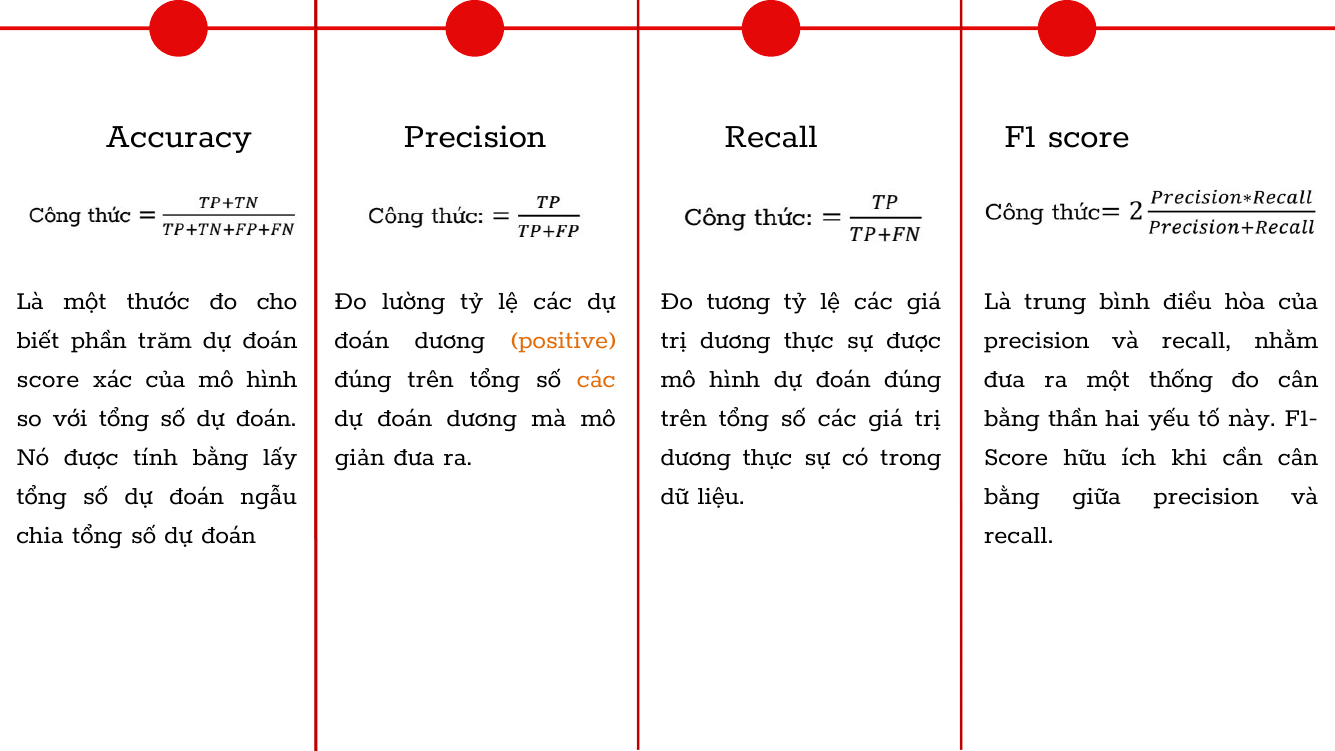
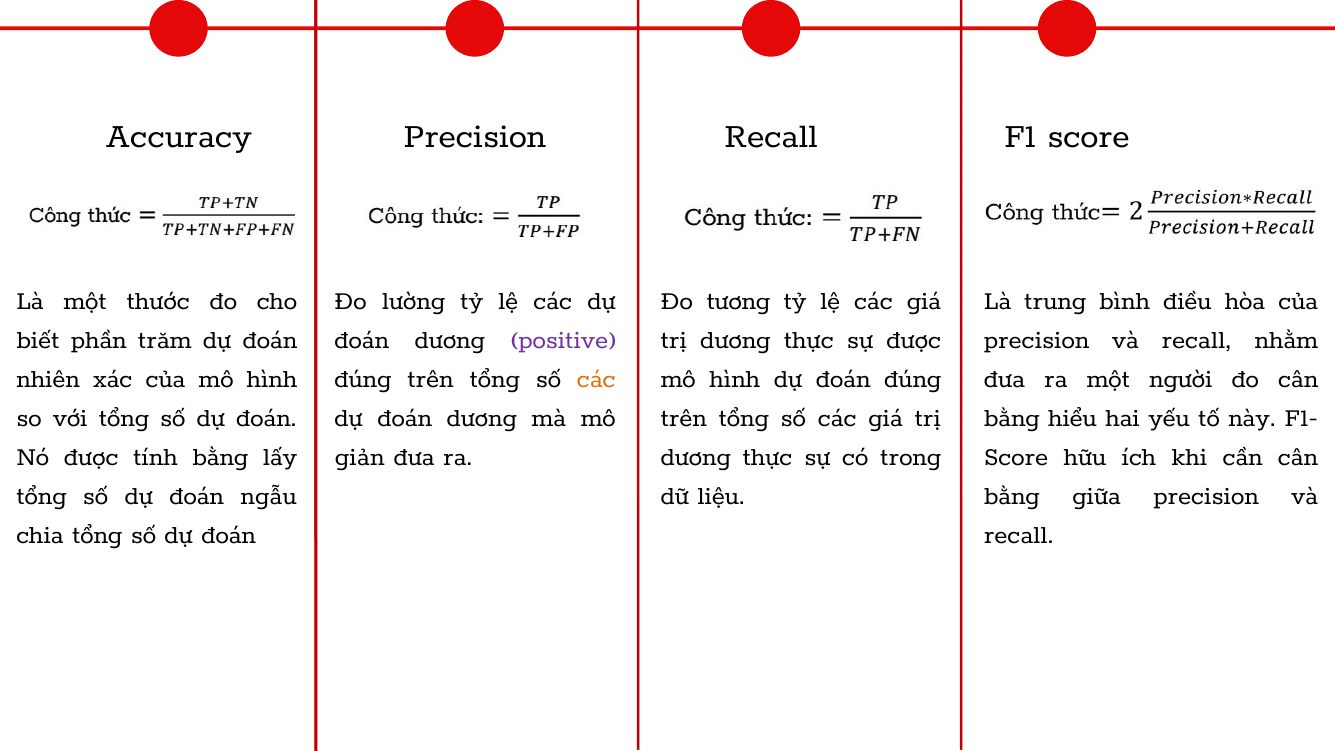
positive colour: orange -> purple (563, 340)
score: score -> nhiên (48, 379)
thống: thống -> người (1181, 379)
thần: thần -> hiểu (1073, 418)
